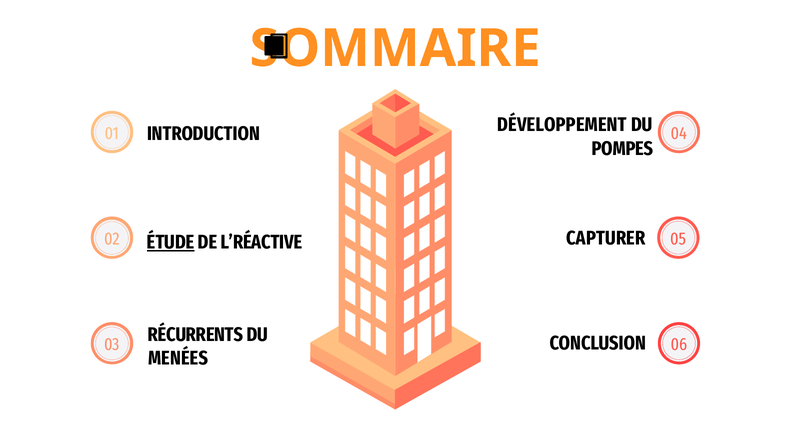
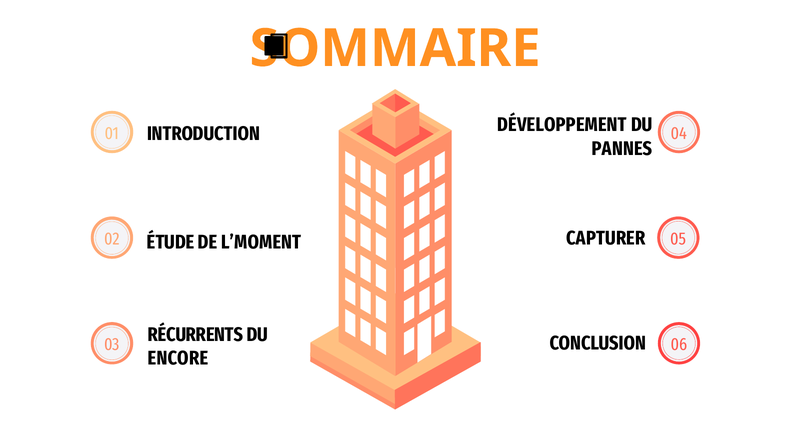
POMPES: POMPES -> PANNES (622, 148)
ÉTUDE underline: present -> none (171, 242)
L’RÉACTIVE: L’RÉACTIVE -> L’MOMENT (261, 242)
MENÉES: MENÉES -> ENCORE (178, 358)
